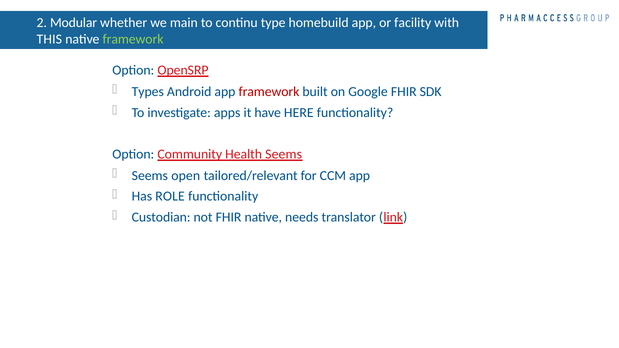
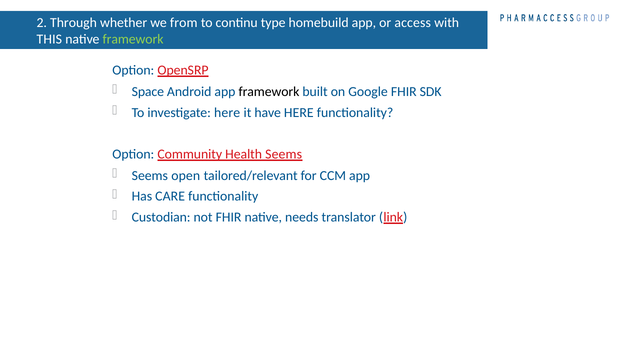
Modular: Modular -> Through (73, 23)
main: main -> from (184, 23)
facility: facility -> access (413, 23)
Types: Types -> Space (148, 92)
framework colour: red -> black (269, 92)
investigate apps: apps -> here (227, 113)
ROLE: ROLE -> CARE (170, 196)
